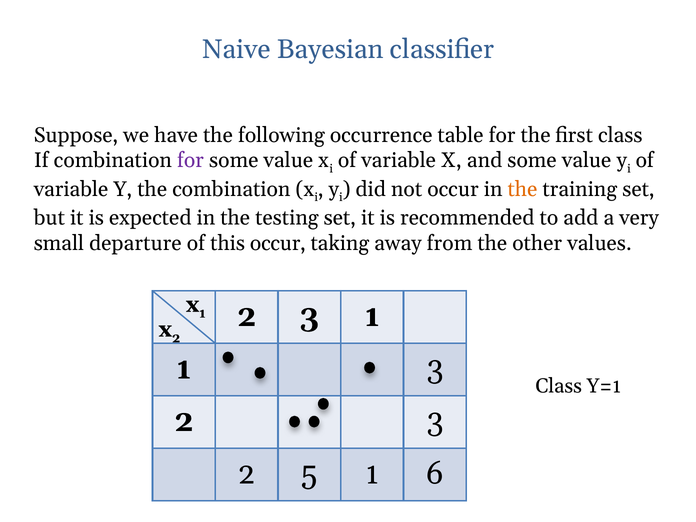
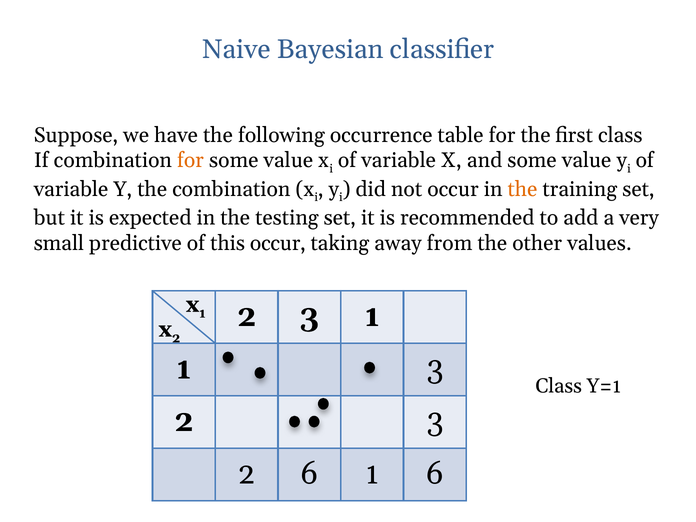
for colour: purple -> orange (190, 161)
departure: departure -> predictive (135, 244)
2 5: 5 -> 6 (310, 474)
